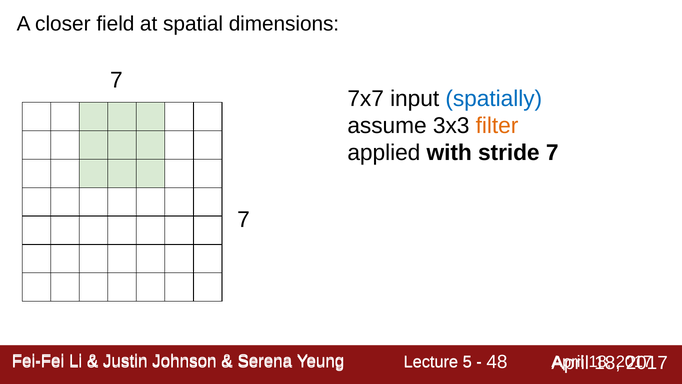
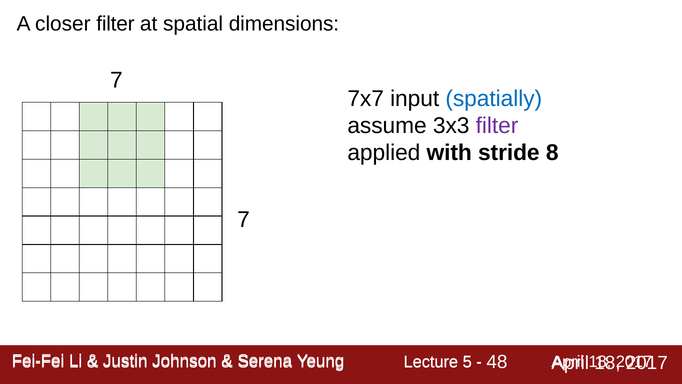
closer field: field -> filter (115, 24)
filter colour: orange -> purple (497, 126)
stride 7: 7 -> 8 (552, 153)
